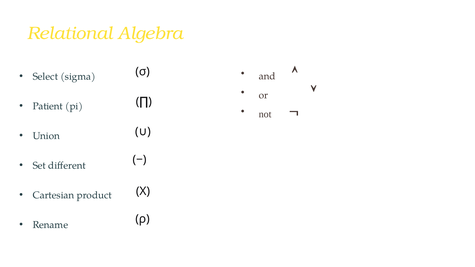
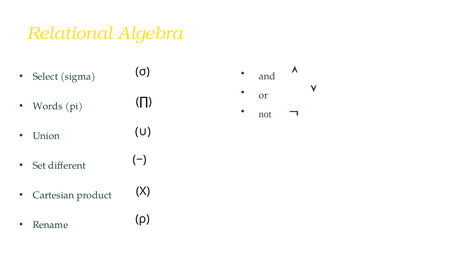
Patient: Patient -> Words (48, 106)
